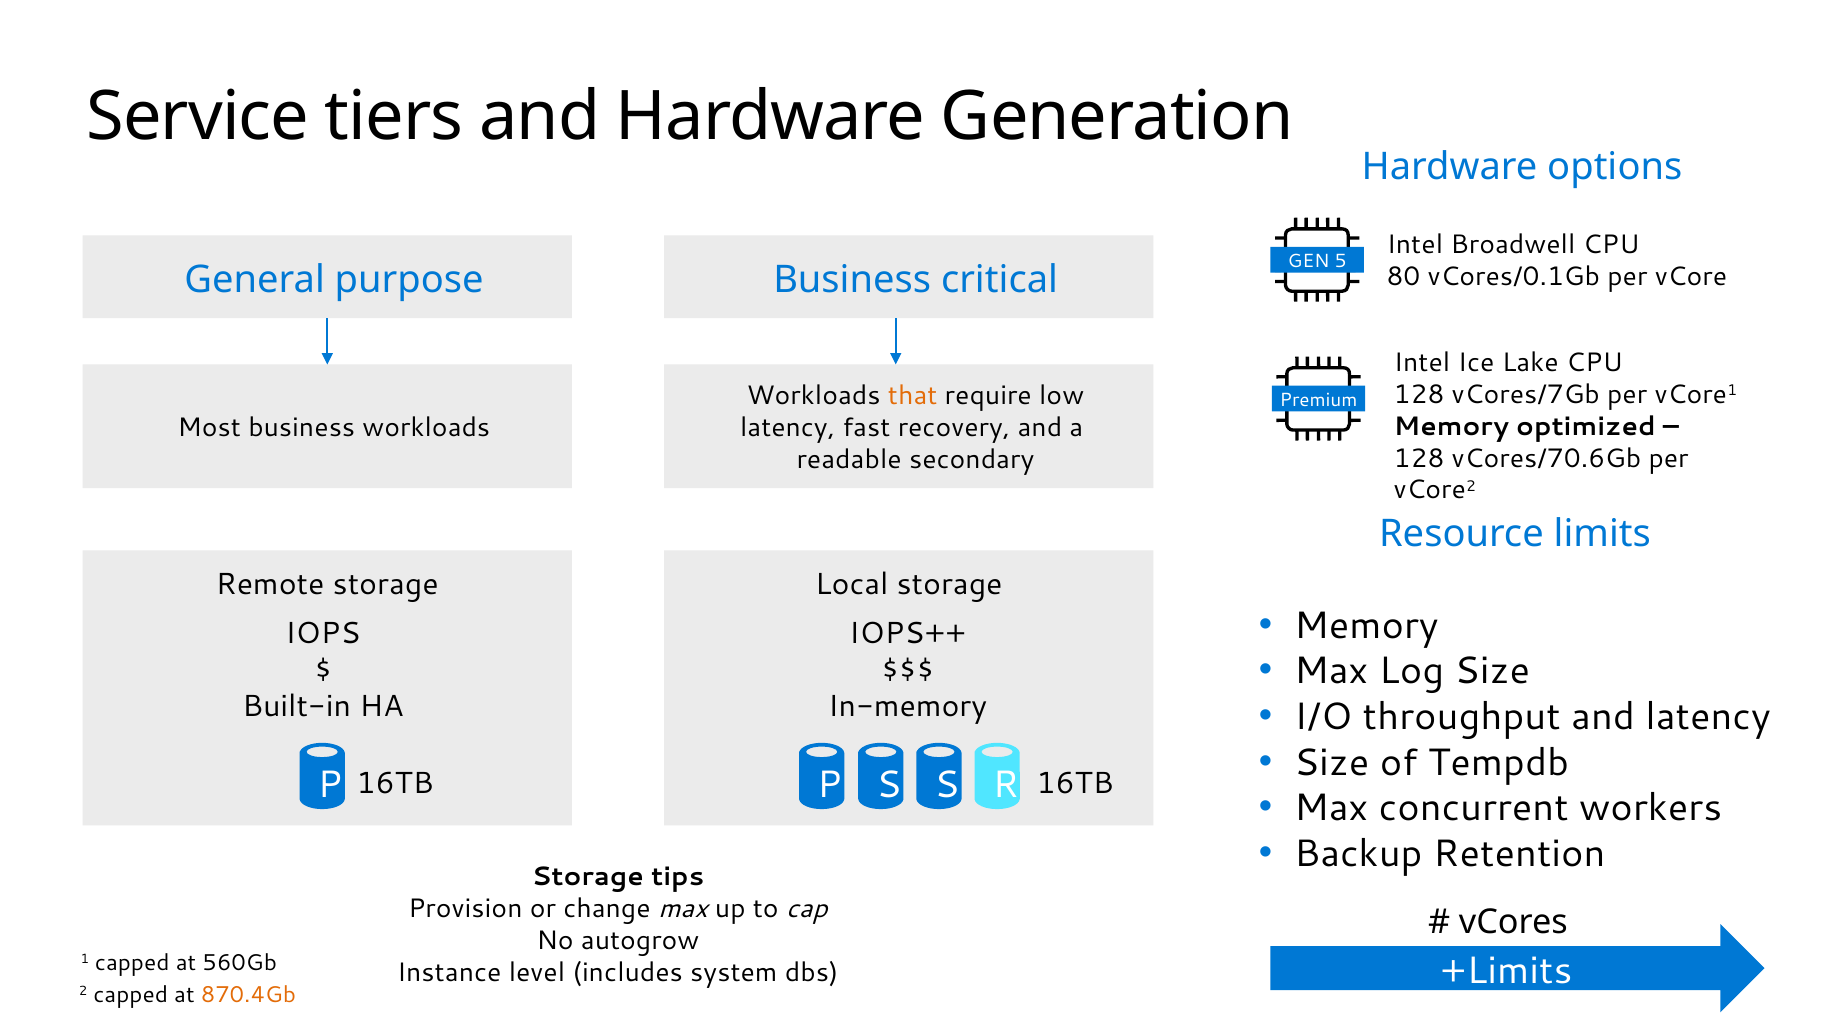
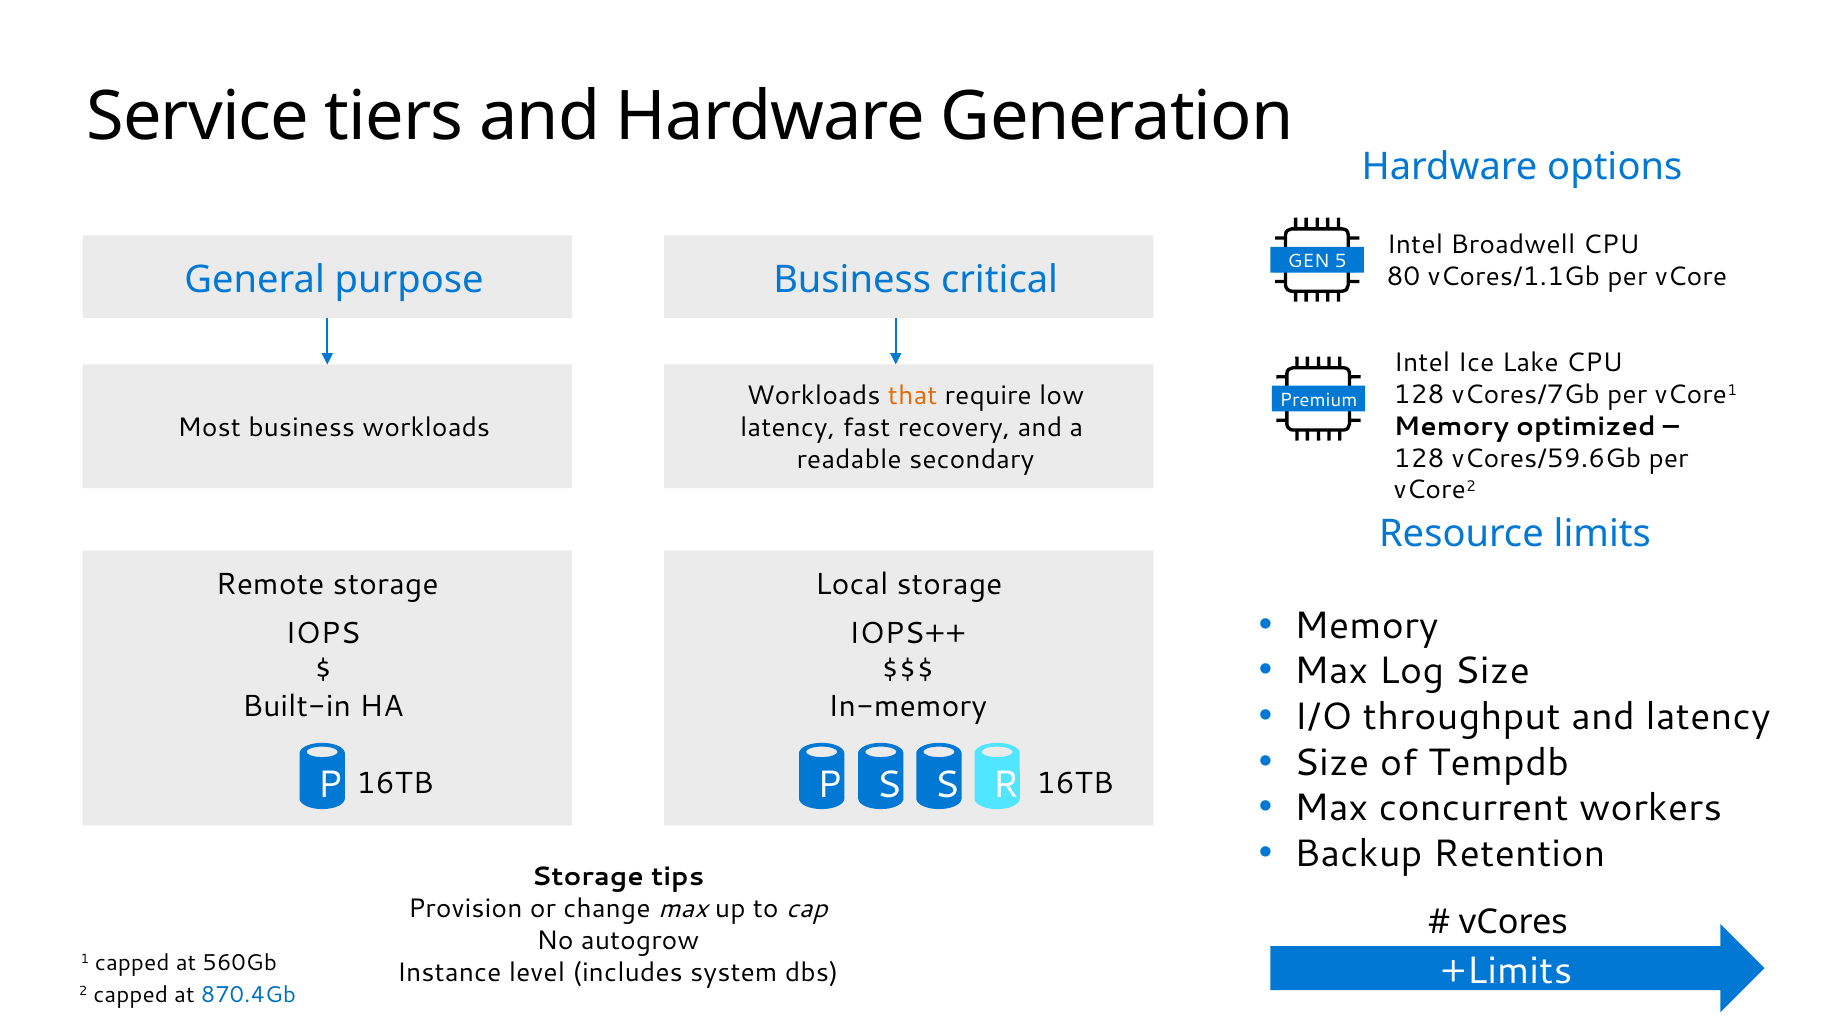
vCores/0.1Gb: vCores/0.1Gb -> vCores/1.1Gb (1514, 276)
vCores/70.6Gb: vCores/70.6Gb -> vCores/59.6Gb (1546, 458)
870.4Gb colour: orange -> blue (248, 995)
